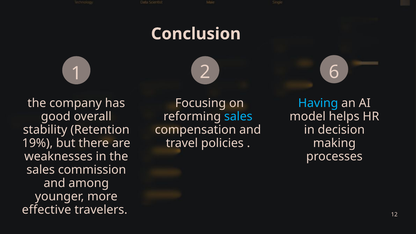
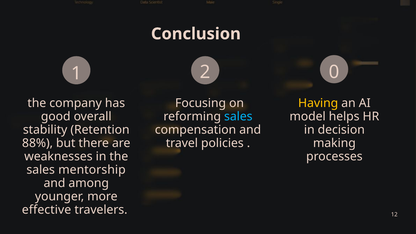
6: 6 -> 0 (334, 72)
Having colour: light blue -> yellow (318, 103)
19%: 19% -> 88% (37, 143)
commission: commission -> mentorship (92, 170)
